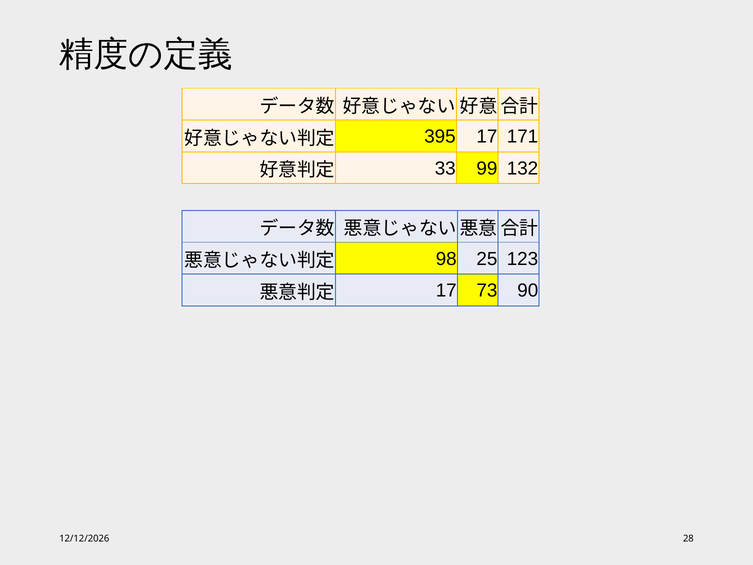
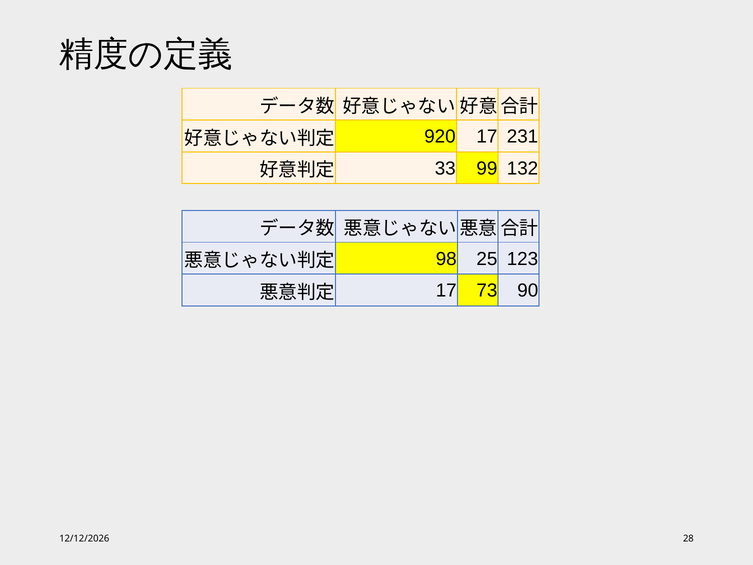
395: 395 -> 920 (440, 137)
171: 171 -> 231 (523, 137)
